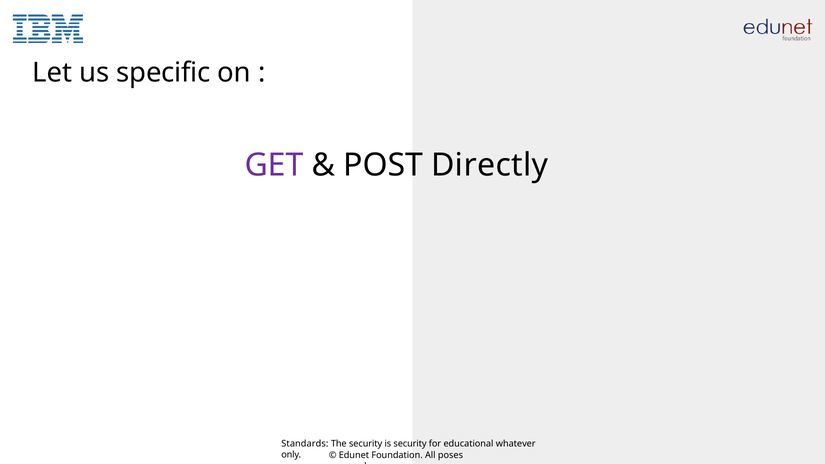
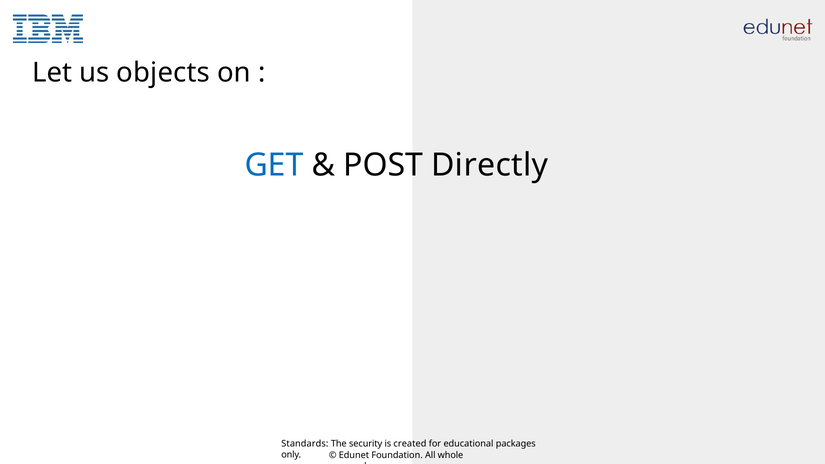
specific: specific -> objects (163, 73)
GET colour: purple -> blue (274, 165)
is security: security -> created (410, 444)
whatever: whatever -> packages (516, 444)
poses: poses -> whole (451, 455)
